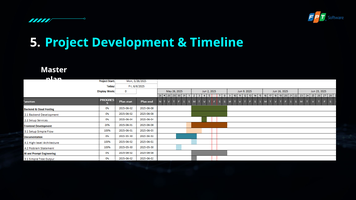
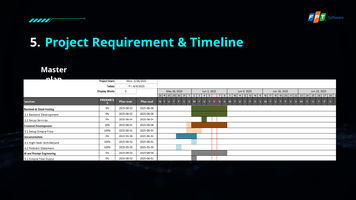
Development: Development -> Requirement (133, 43)
